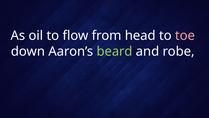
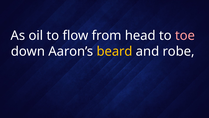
beard colour: light green -> yellow (115, 51)
